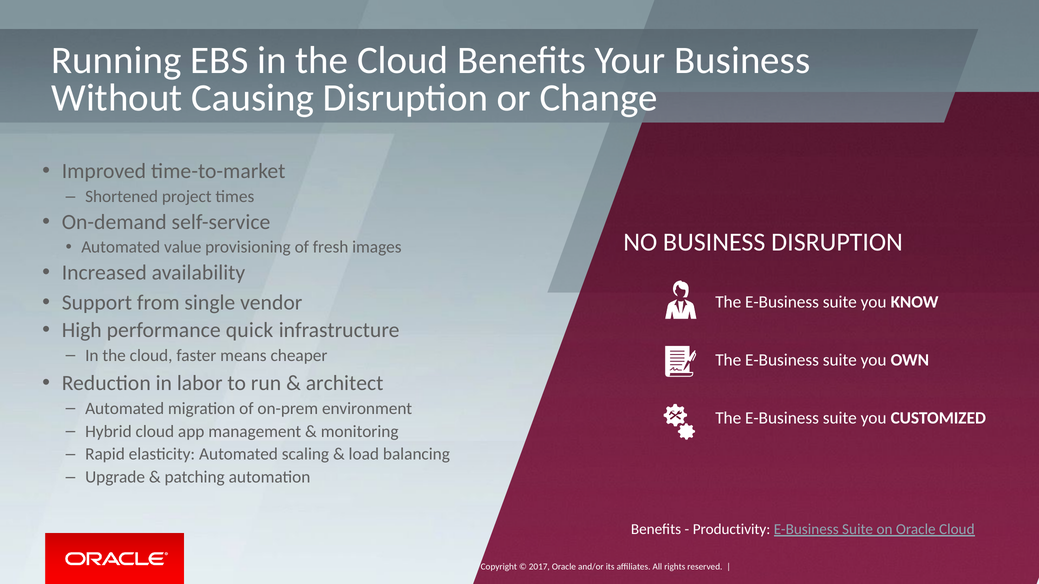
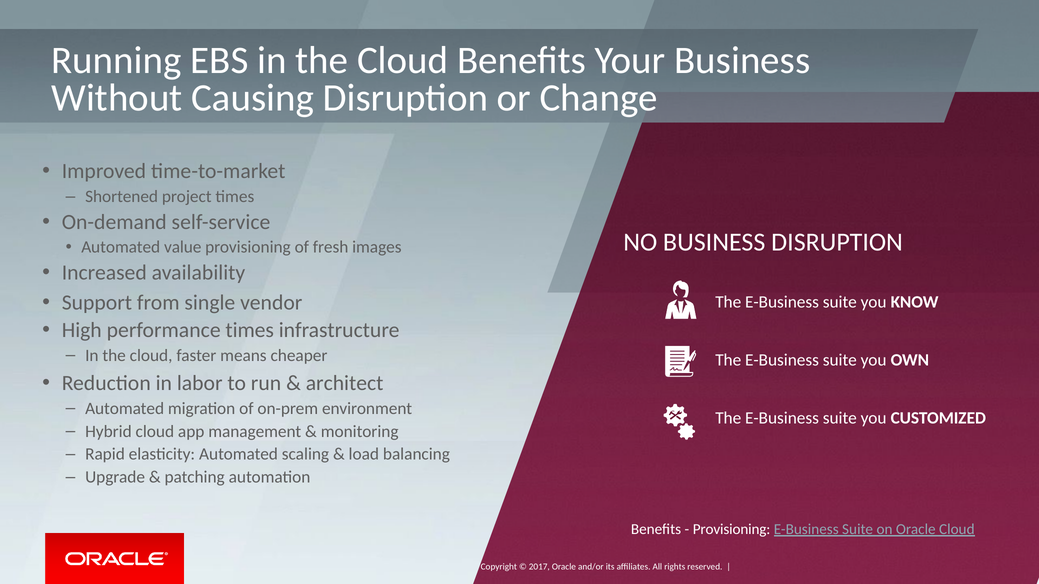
performance quick: quick -> times (250, 330)
Productivity: Productivity -> Provisioning (732, 530)
